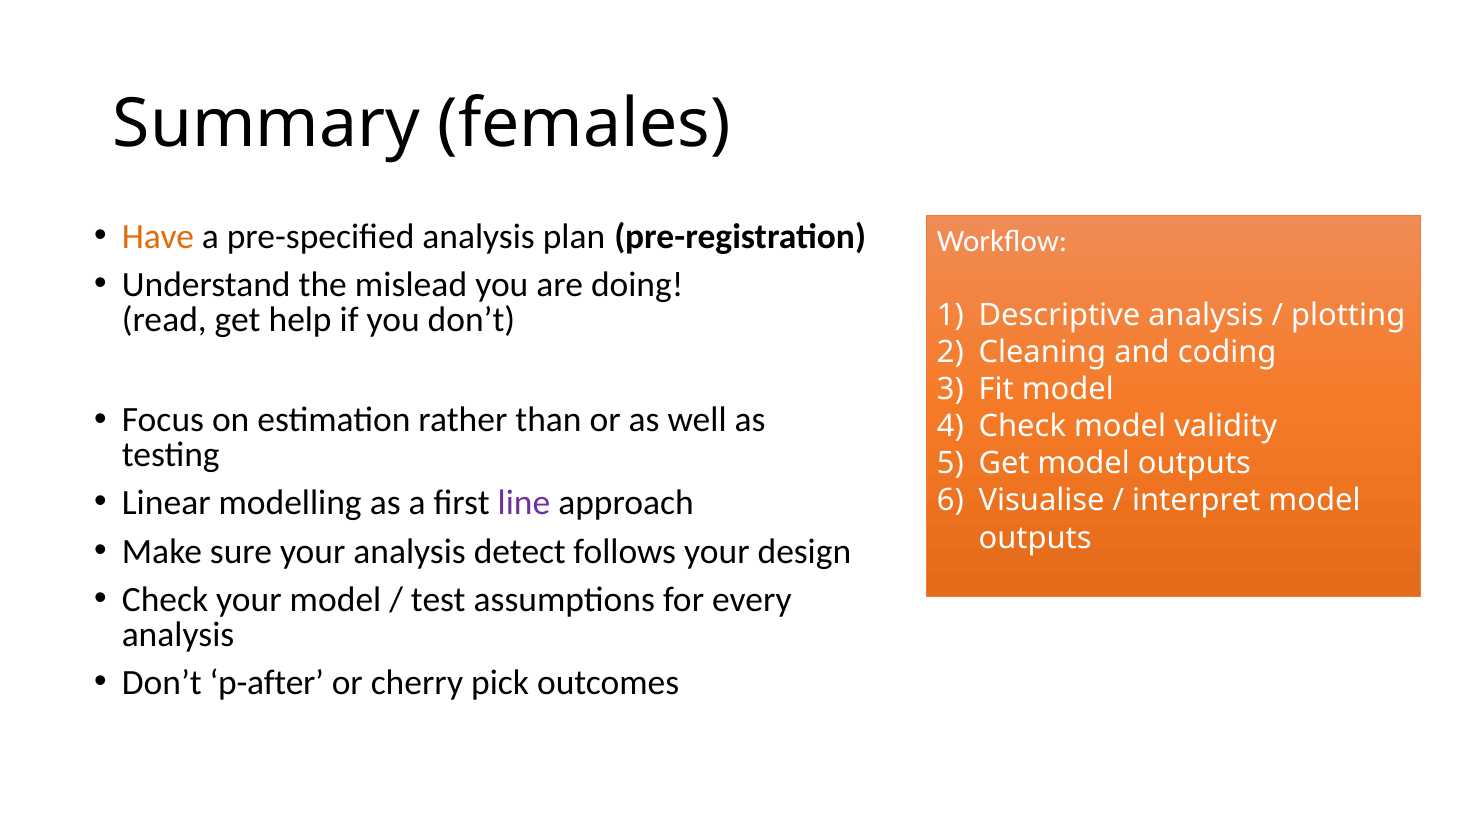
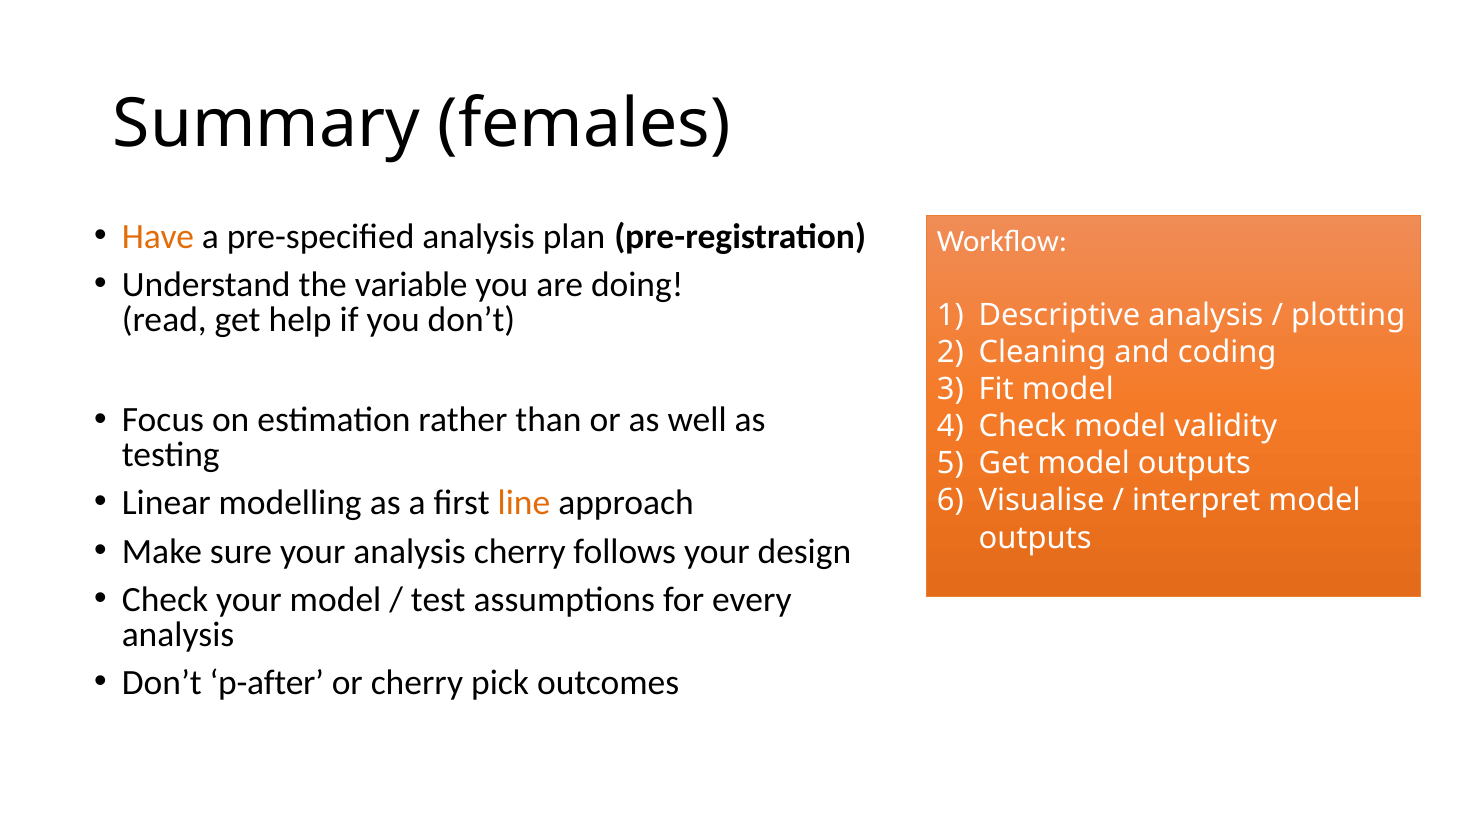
mislead: mislead -> variable (411, 285)
line colour: purple -> orange (524, 503)
analysis detect: detect -> cherry (520, 551)
